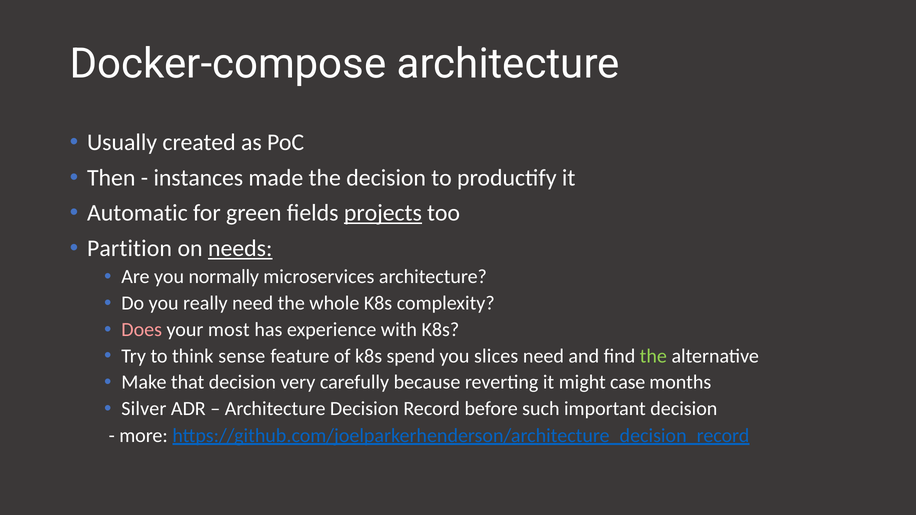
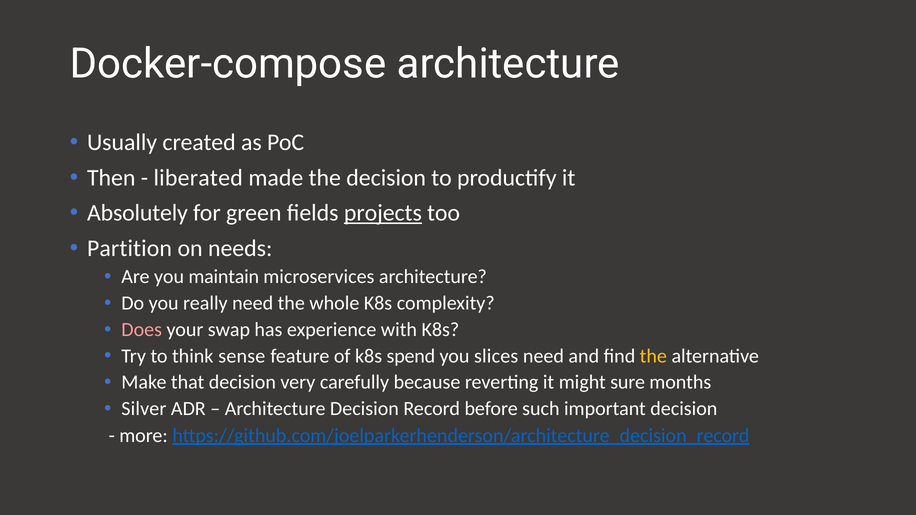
instances: instances -> liberated (198, 178)
Automatic: Automatic -> Absolutely (137, 213)
needs underline: present -> none (240, 248)
normally: normally -> maintain (224, 277)
most: most -> swap (229, 330)
the colour: light green -> yellow (653, 356)
case: case -> sure (628, 383)
